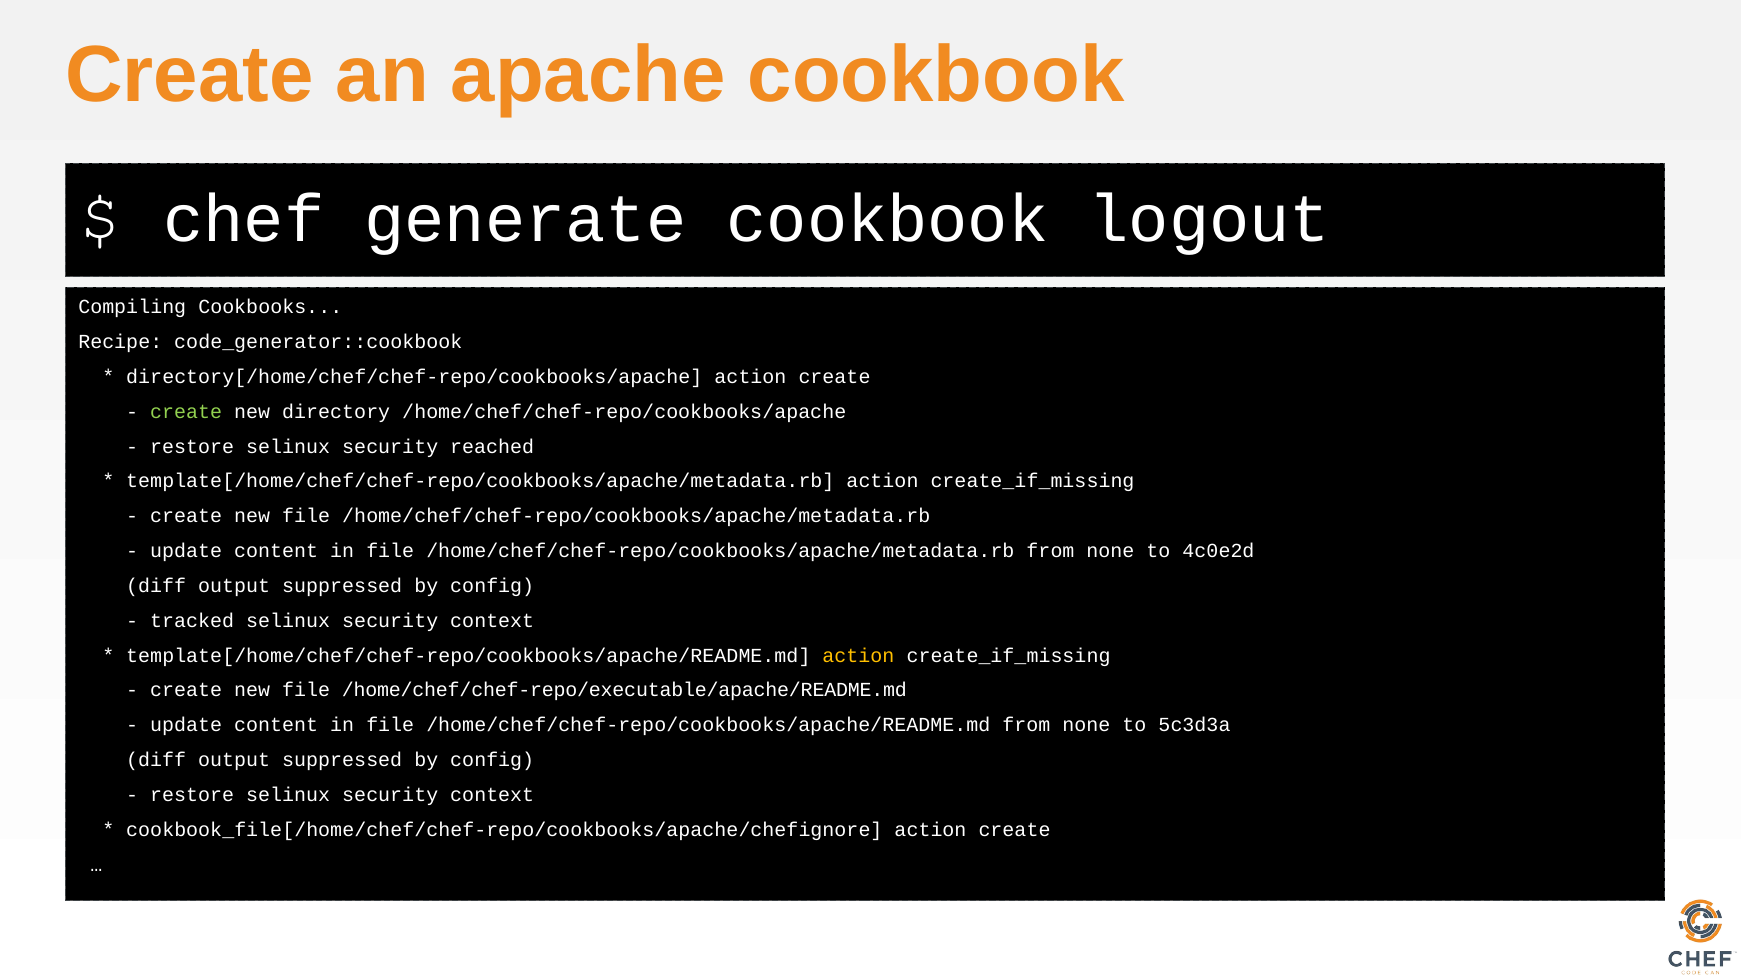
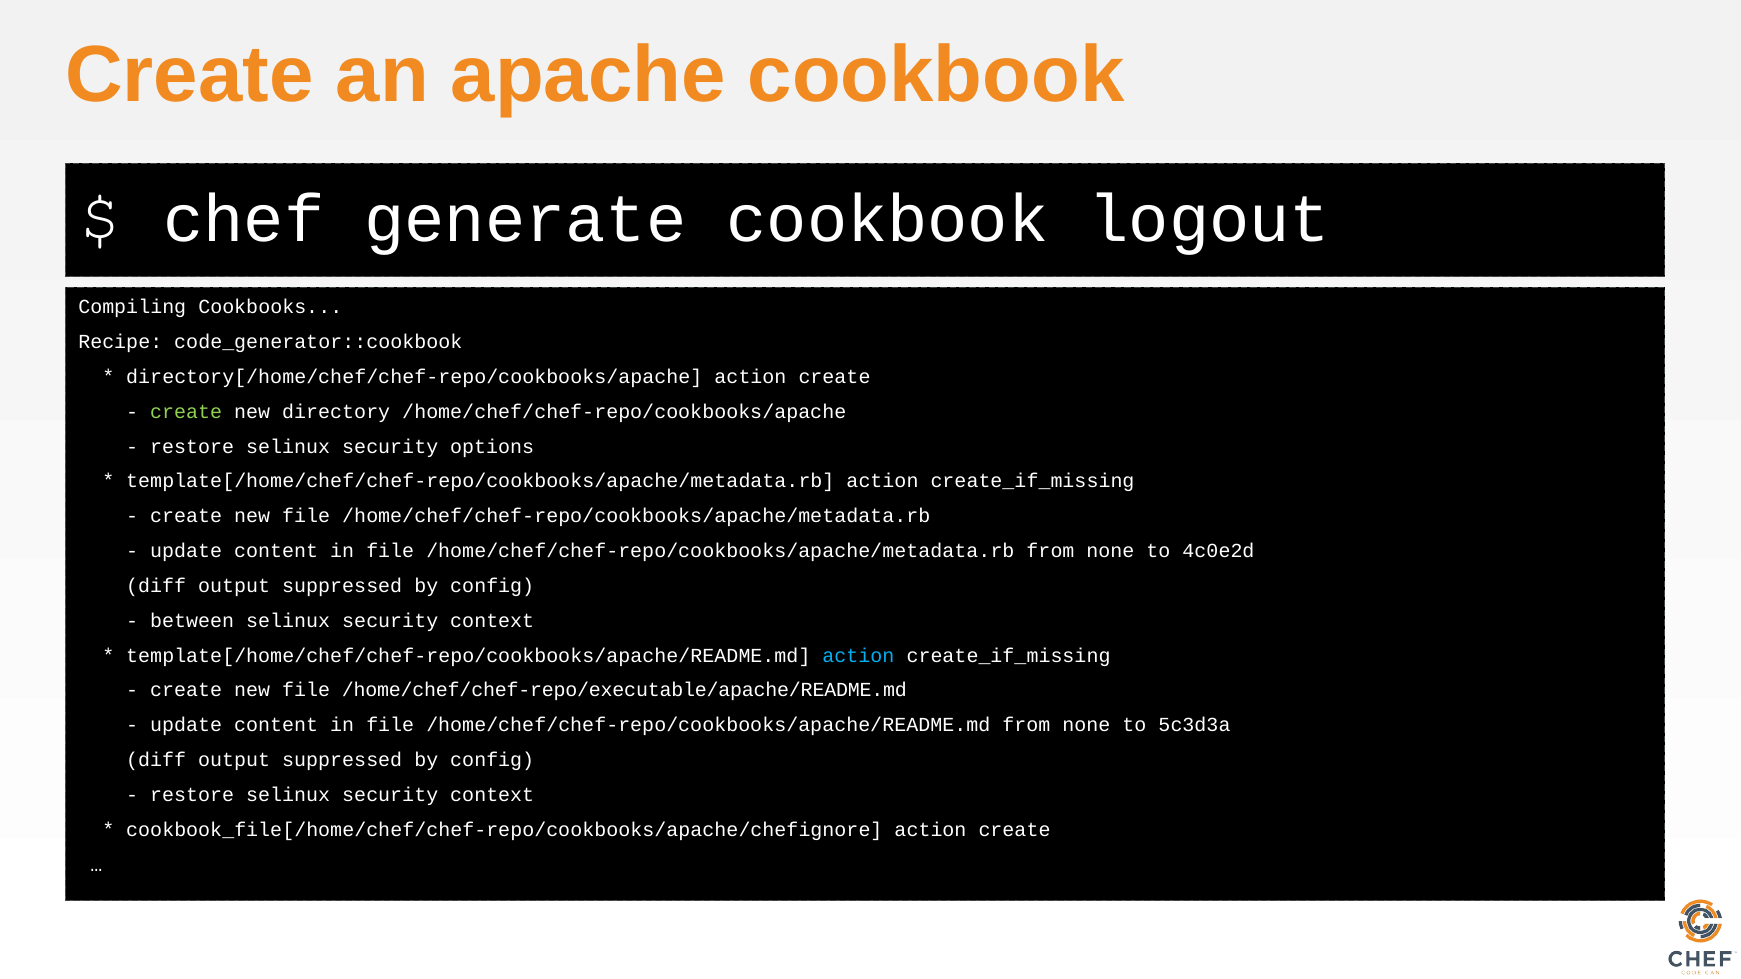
reached: reached -> options (492, 447)
tracked: tracked -> between (192, 621)
action colour: yellow -> light blue (858, 656)
